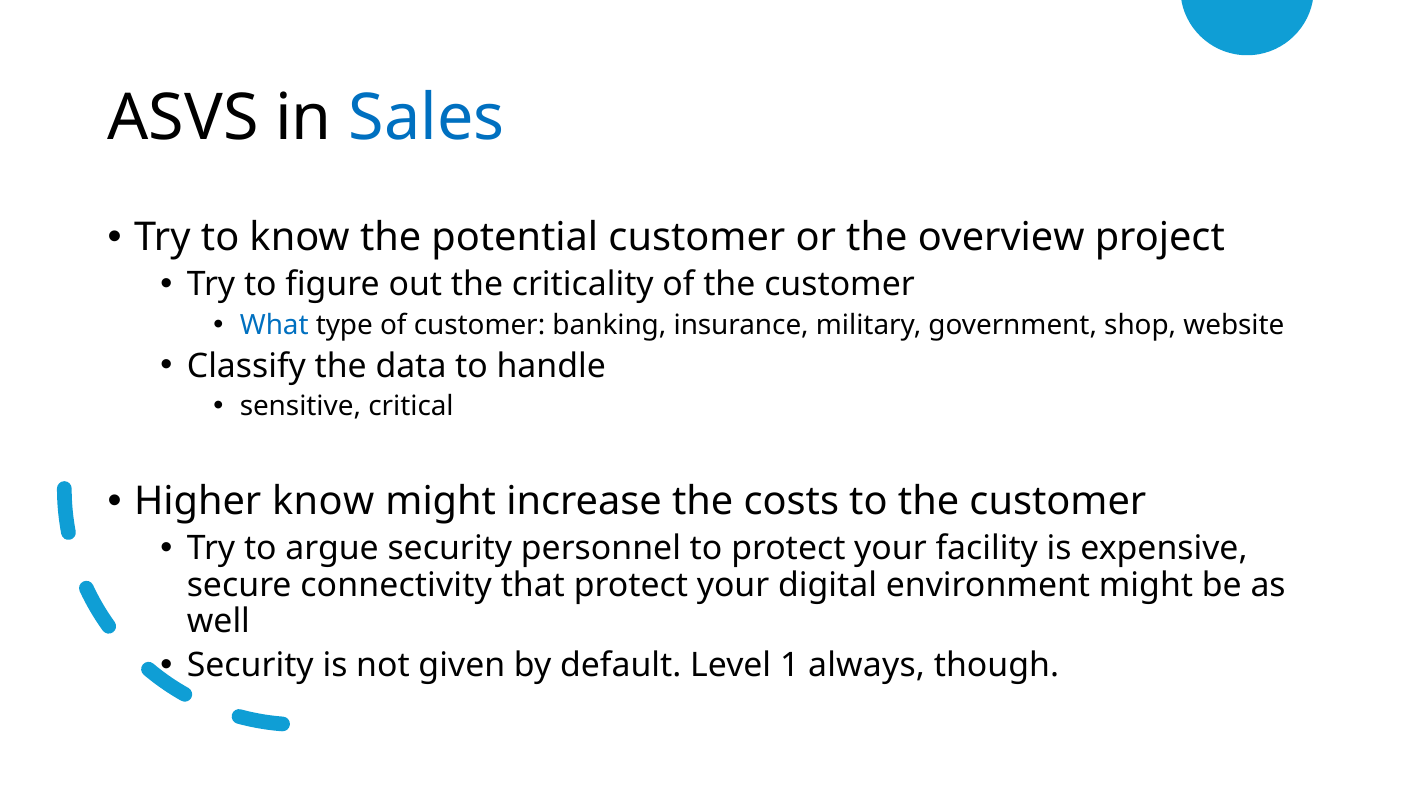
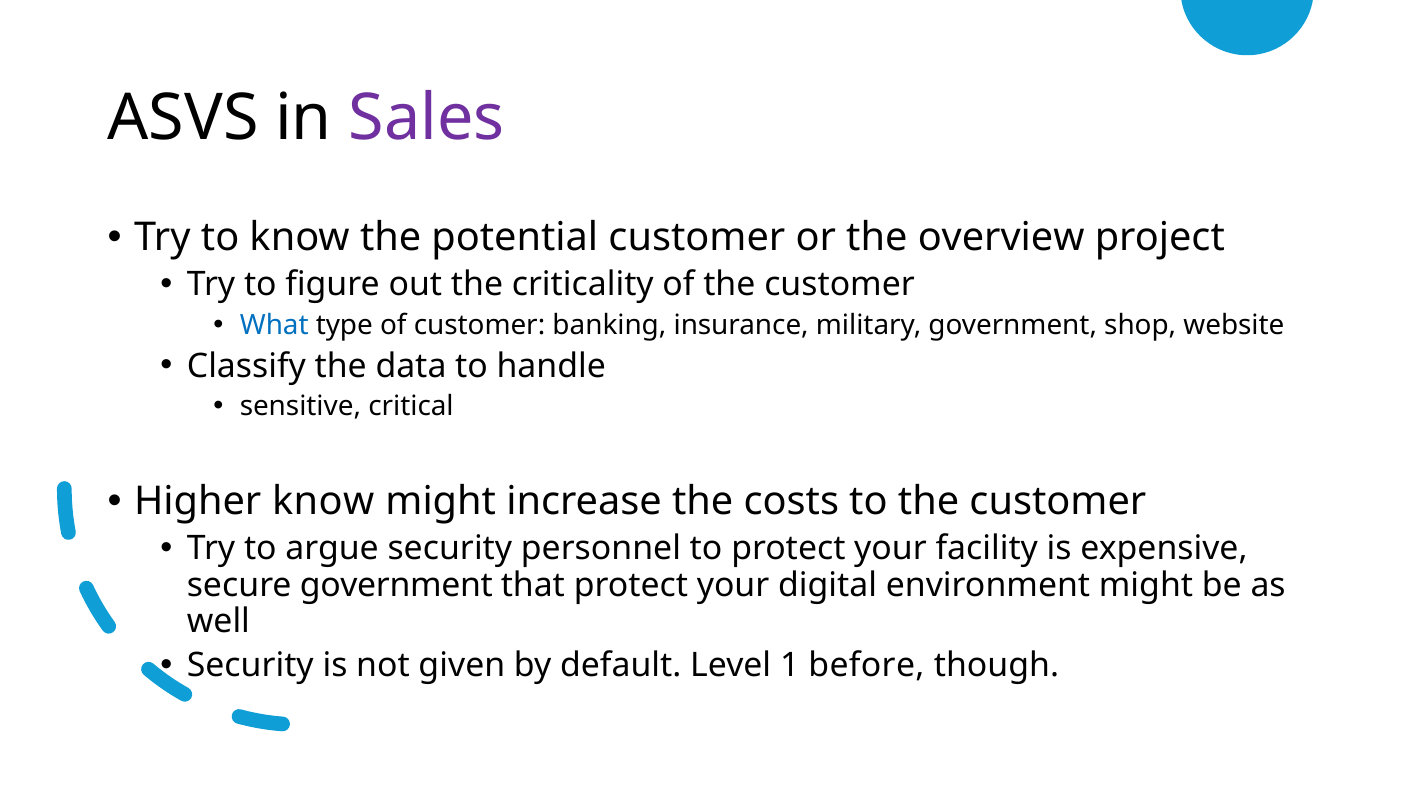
Sales colour: blue -> purple (427, 119)
secure connectivity: connectivity -> government (396, 585)
always: always -> before (866, 666)
